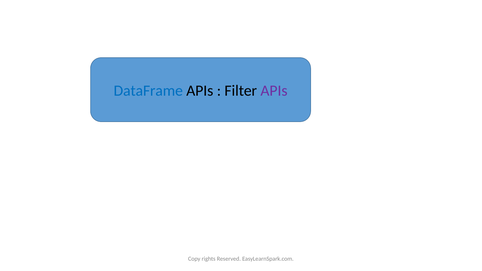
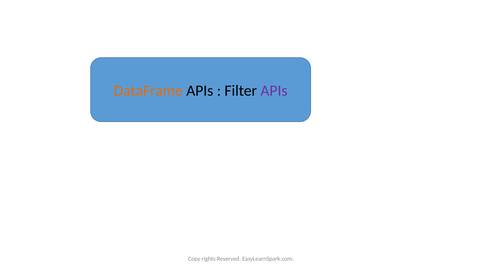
DataFrame colour: blue -> orange (148, 91)
